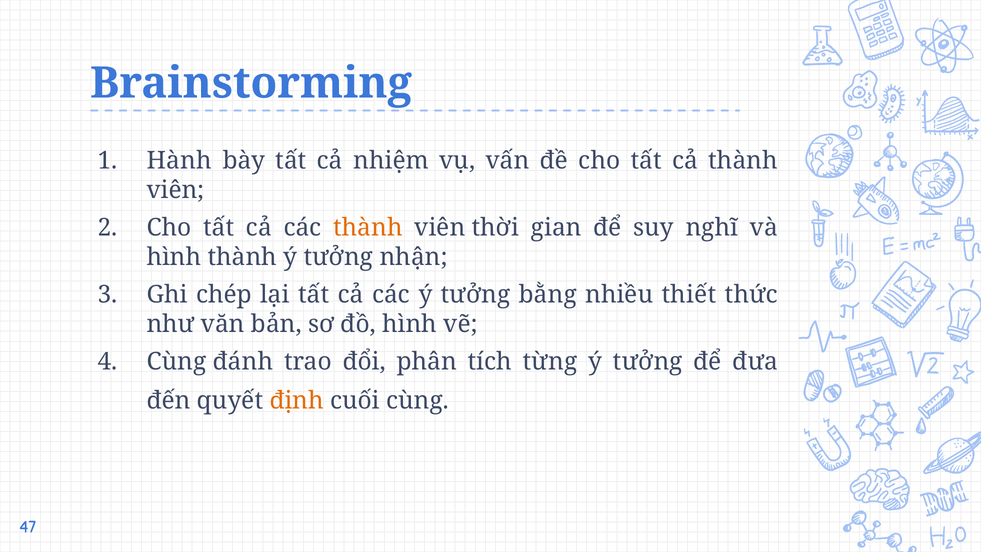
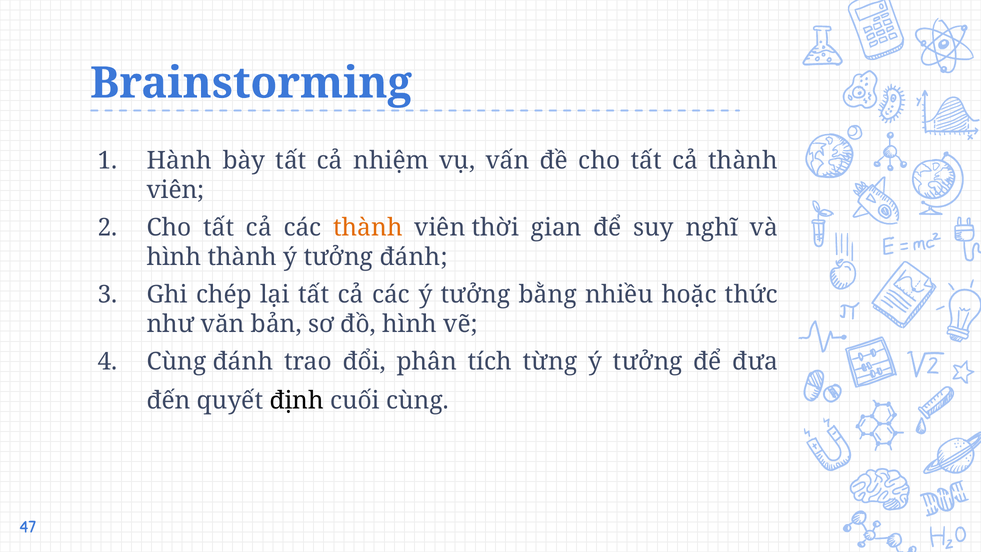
tưởng nhận: nhận -> đánh (414, 257)
thiết: thiết -> hoặc (689, 295)
định colour: orange -> black (297, 401)
